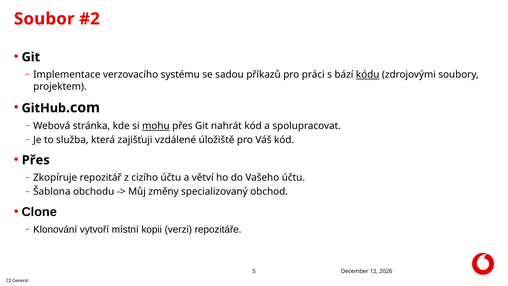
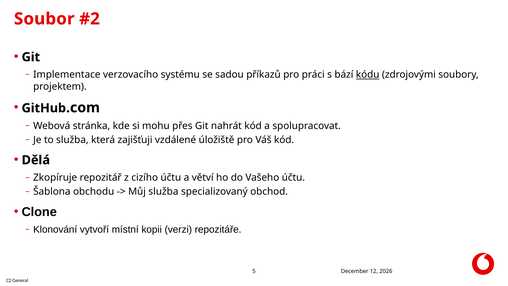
mohu underline: present -> none (156, 126)
Přes: Přes -> Dělá (36, 160)
Můj změny: změny -> služba (163, 192)
